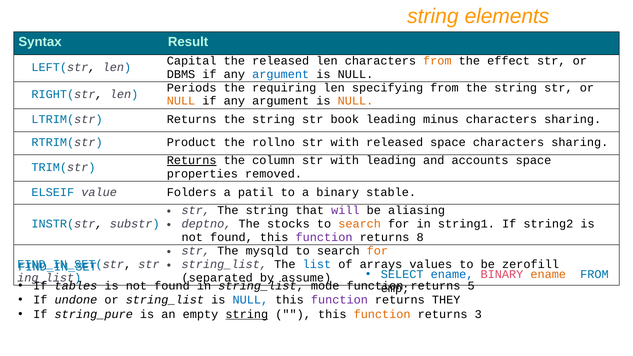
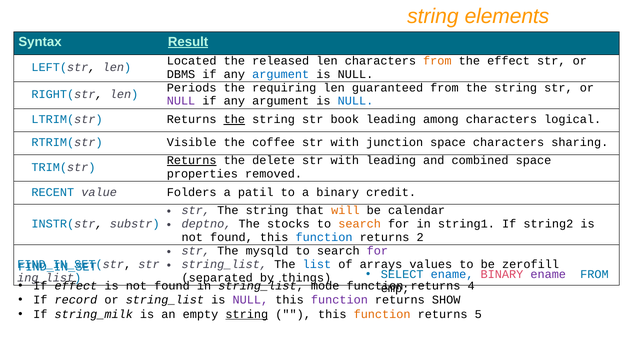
Result underline: none -> present (188, 42)
Capital: Capital -> Located (192, 61)
specifying: specifying -> guaranteed (388, 88)
NULL colour: orange -> purple (181, 101)
NULL colour: orange -> blue (355, 101)
the underline: none -> present (234, 119)
minus: minus -> among (441, 119)
sharing: sharing -> logical (573, 119)
Product: Product -> Visible (192, 142)
rollno: rollno -> coffee (274, 142)
with released: released -> junction (395, 142)
column: column -> delete (274, 160)
accounts: accounts -> combined (480, 160)
ELSEIF: ELSEIF -> RECENT (53, 192)
stable: stable -> credit (391, 192)
will colour: purple -> orange (345, 210)
aliasing: aliasing -> calendar (417, 210)
function colour: purple -> blue (324, 237)
8: 8 -> 2 (420, 237)
for colour: orange -> purple (377, 251)
ename colour: orange -> purple (548, 274)
assume: assume -> things (306, 278)
If tables: tables -> effect (76, 286)
5: 5 -> 4 (471, 286)
undone: undone -> record (76, 300)
NULL colour: blue -> purple (250, 300)
THEY: THEY -> SHOW (446, 300)
string_pure: string_pure -> string_milk (94, 314)
3: 3 -> 5 (478, 314)
